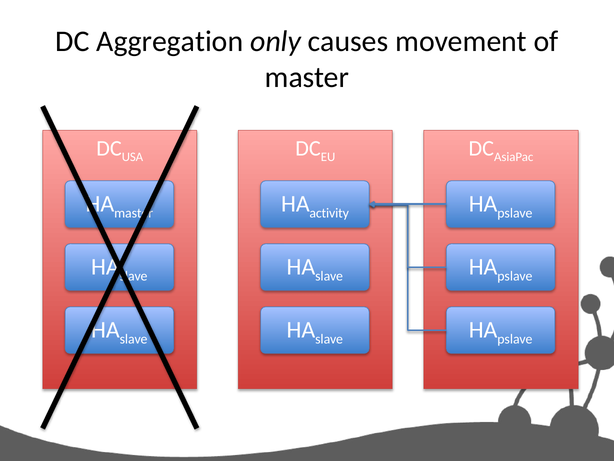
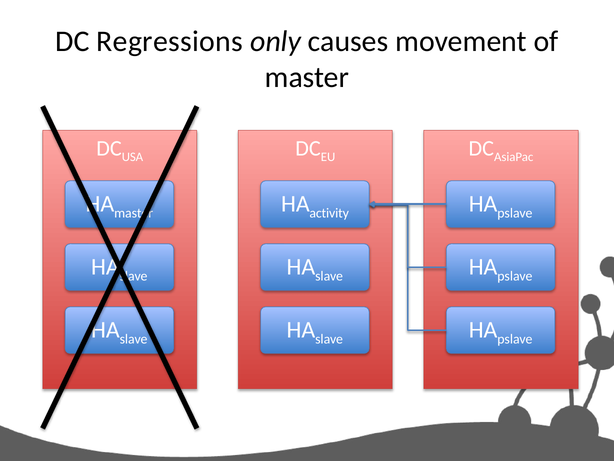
Aggregation: Aggregation -> Regressions (170, 41)
